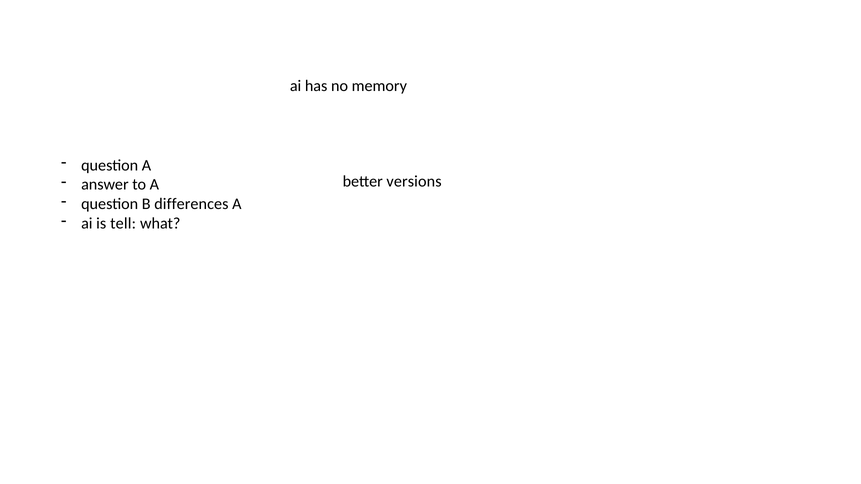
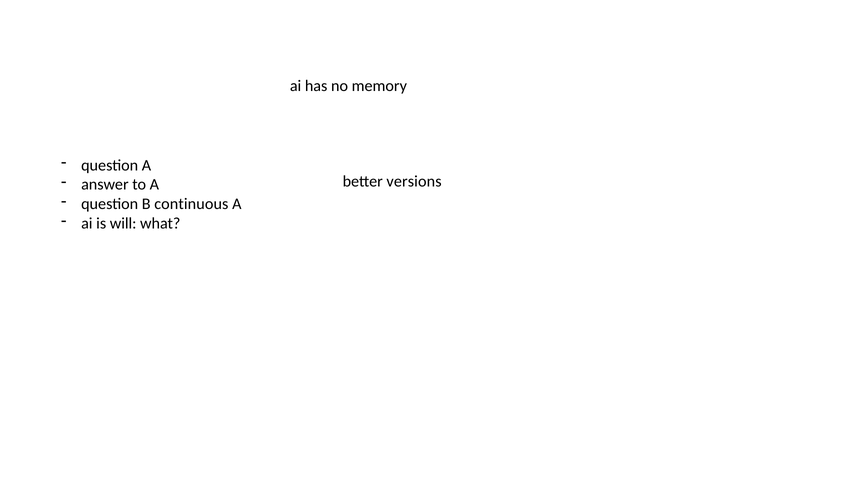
differences: differences -> continuous (191, 204)
tell: tell -> will (123, 224)
